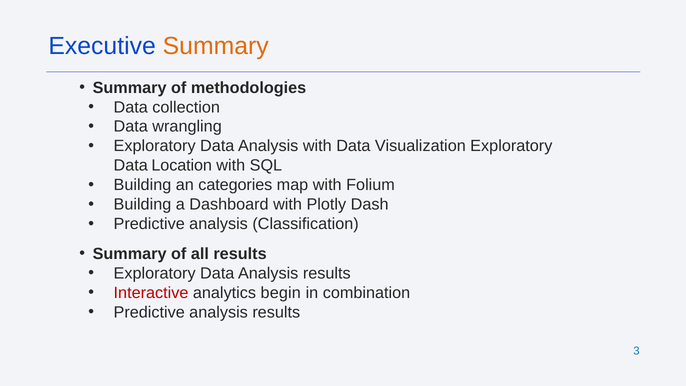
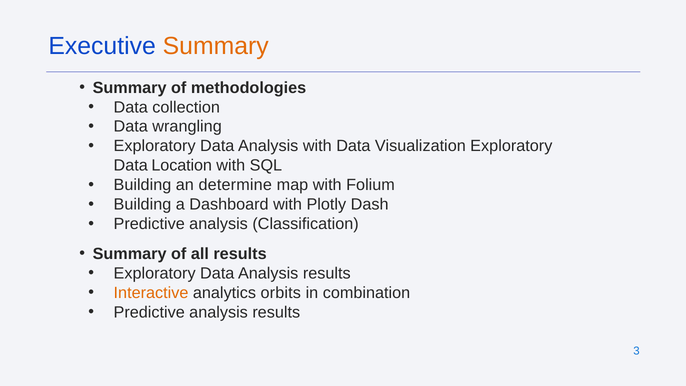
categories: categories -> determine (235, 185)
Interactive colour: red -> orange (151, 293)
begin: begin -> orbits (281, 293)
